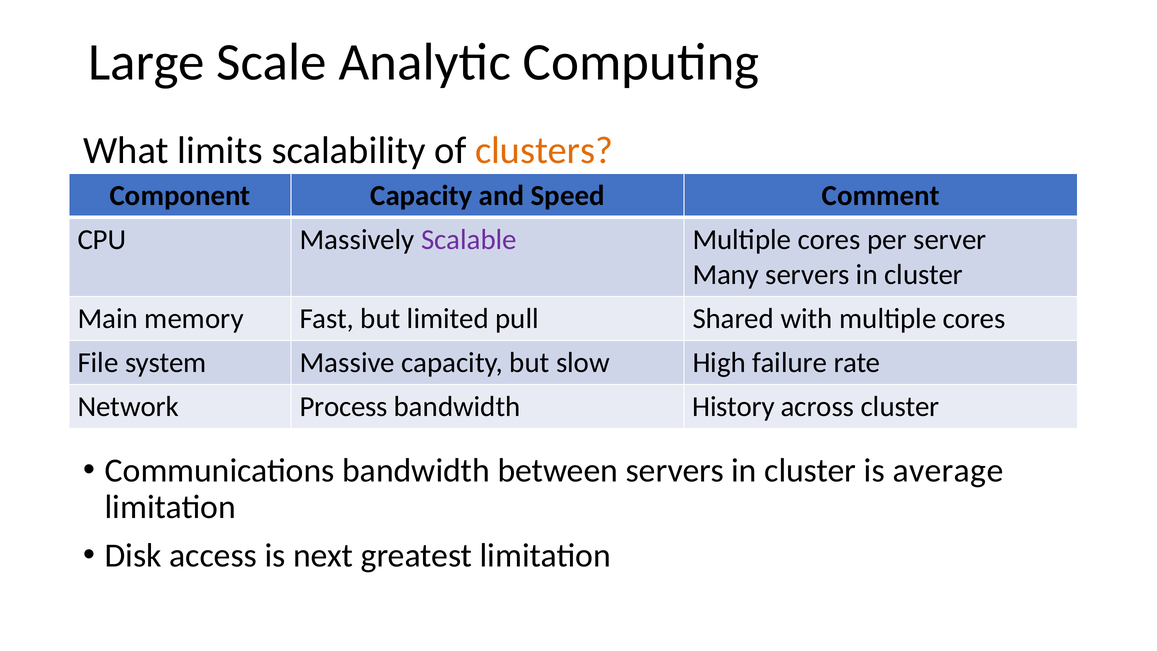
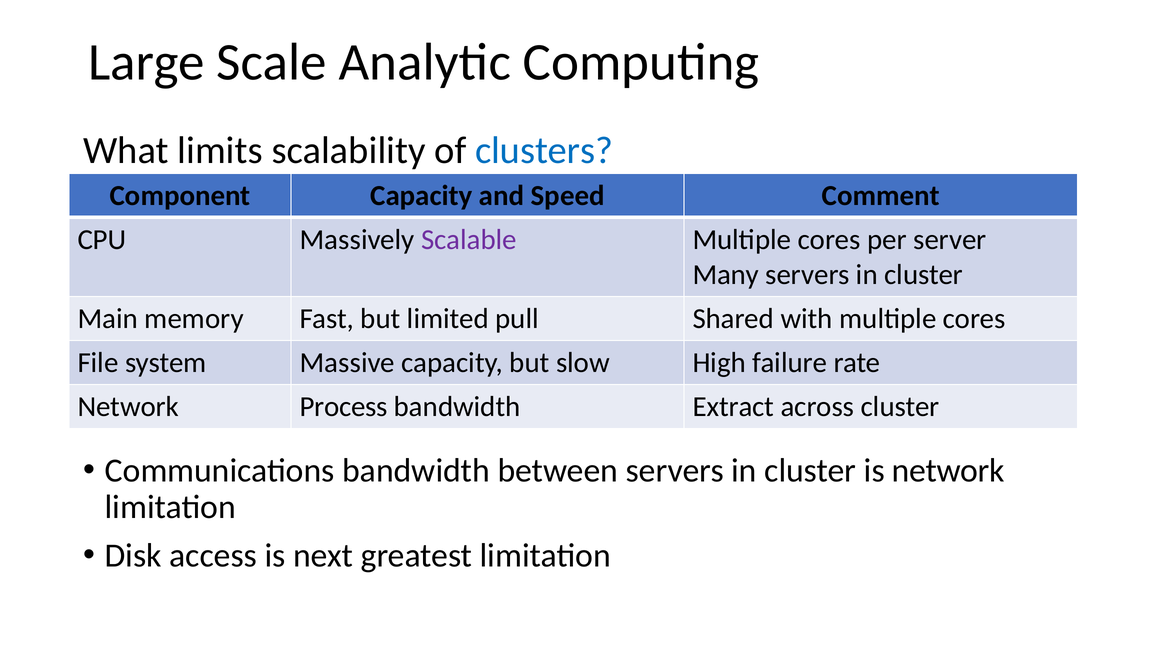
clusters colour: orange -> blue (544, 151)
History: History -> Extract (733, 407)
is average: average -> network (948, 470)
